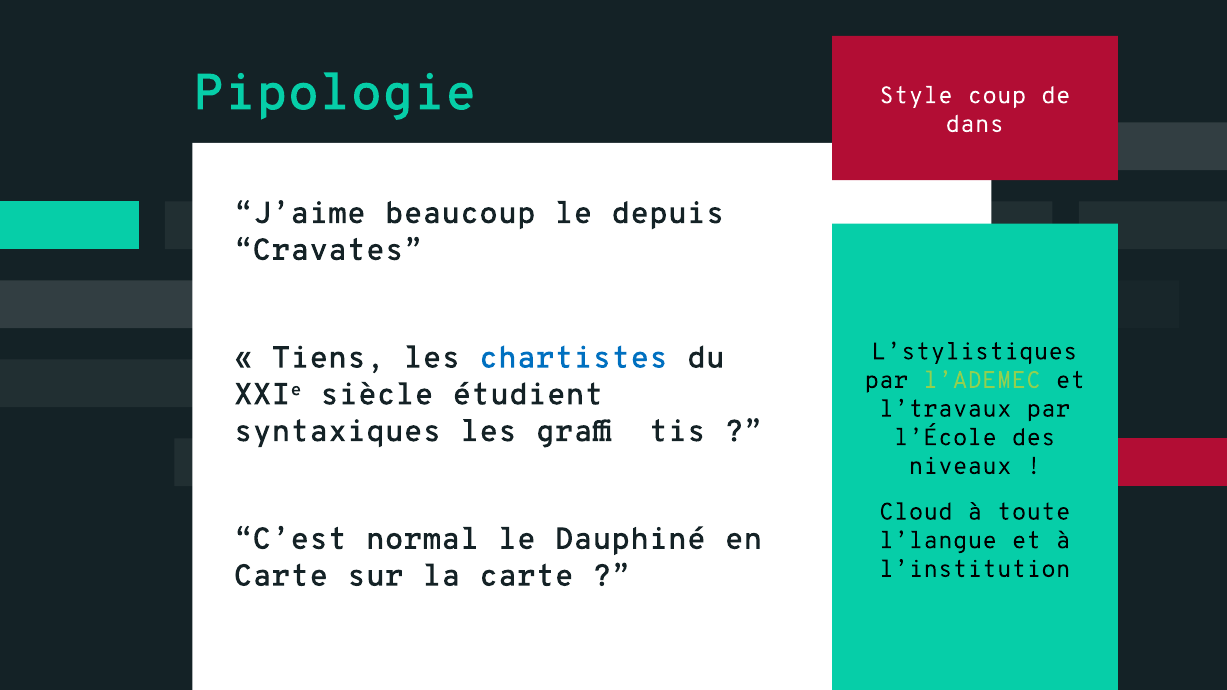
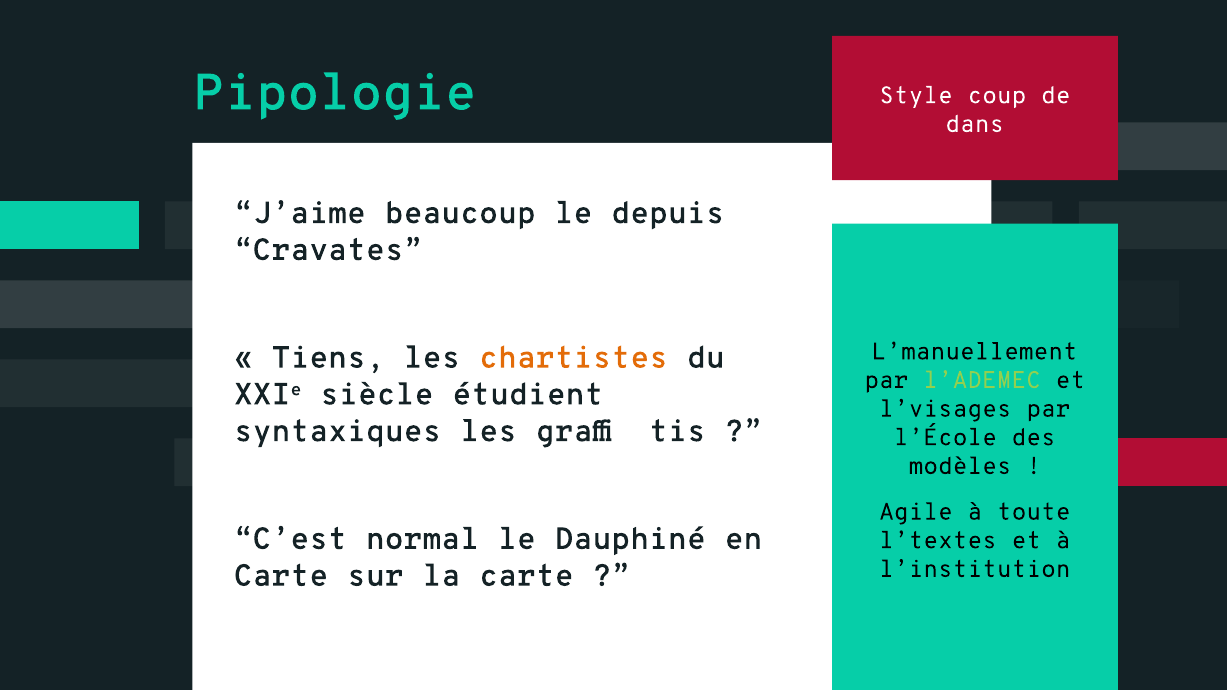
L’stylistiques: L’stylistiques -> L’manuellement (975, 352)
chartistes colour: blue -> orange (574, 358)
l’travaux: l’travaux -> l’visages (945, 409)
niveaux: niveaux -> modèles (960, 466)
Cloud: Cloud -> Agile (916, 512)
l’langue: l’langue -> l’textes (938, 540)
